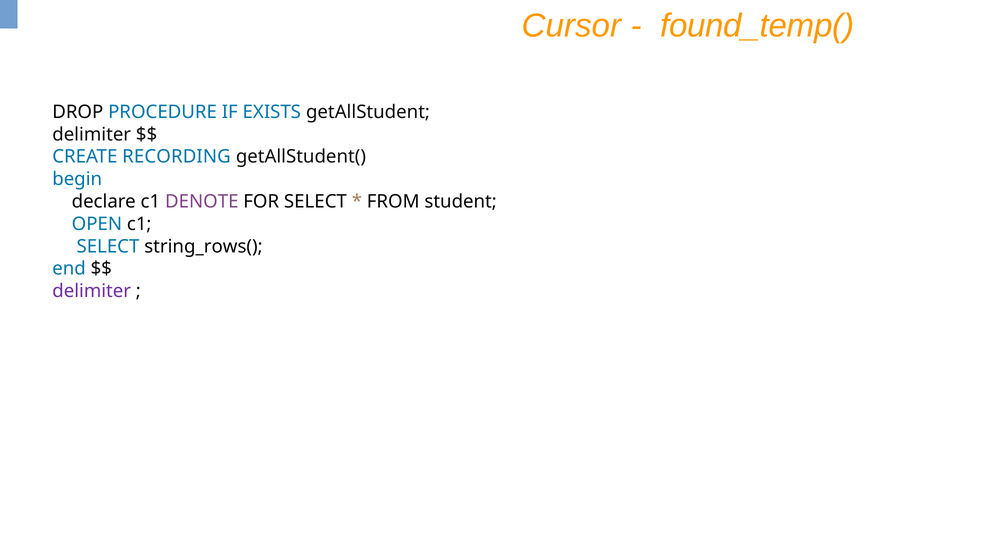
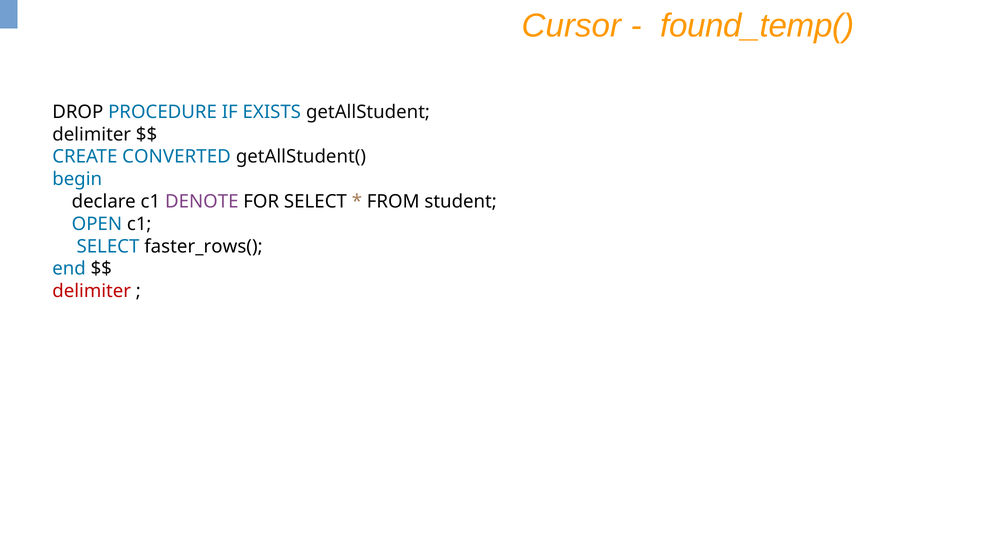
RECORDING: RECORDING -> CONVERTED (177, 157)
string_rows(: string_rows( -> faster_rows( (203, 246)
delimiter colour: purple -> red (92, 291)
